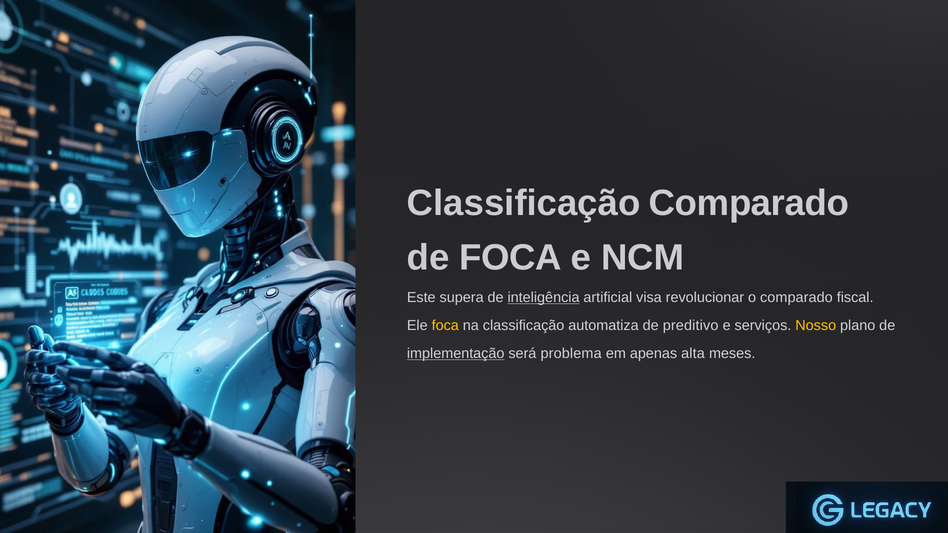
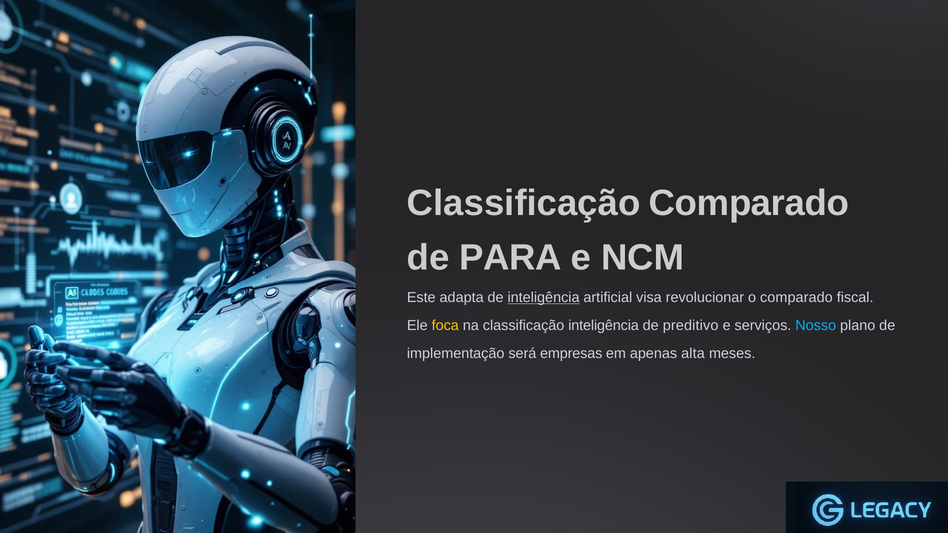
de FOCA: FOCA -> PARA (511, 258)
supera: supera -> adapta (462, 298)
classificação automatiza: automatiza -> inteligência (604, 326)
Nosso colour: yellow -> light blue (816, 326)
implementação underline: present -> none (456, 354)
problema: problema -> empresas (571, 354)
